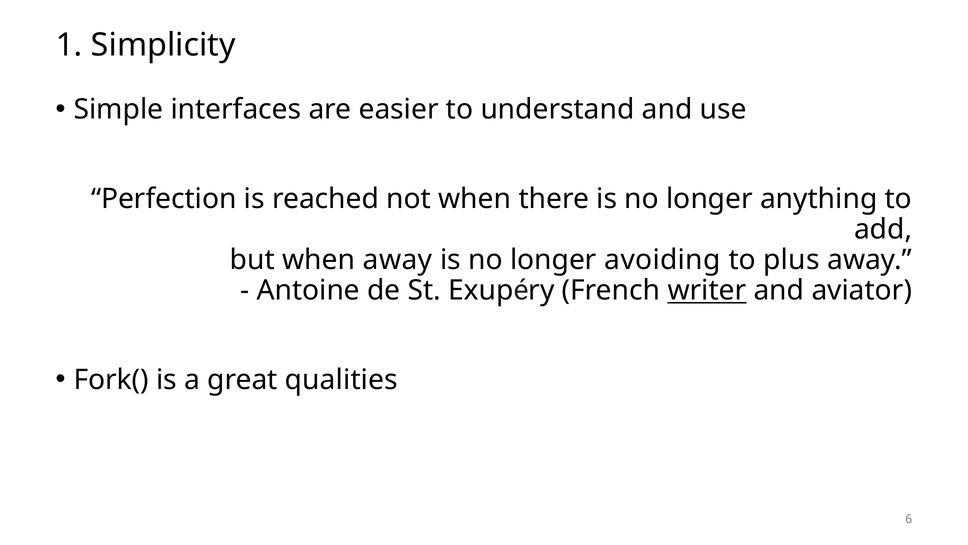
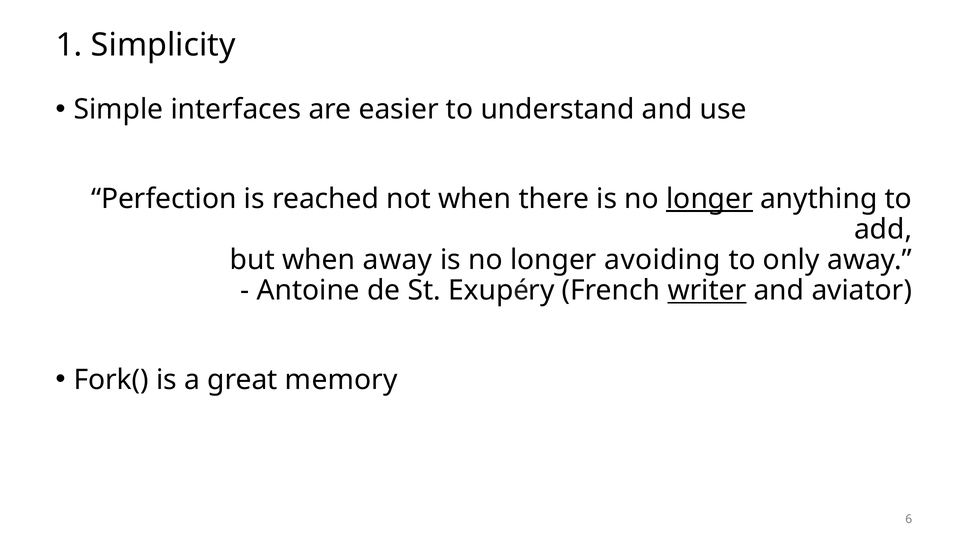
longer underline: none -> present (710, 199)
plus: plus -> only (791, 260)
qualities: qualities -> memory (341, 379)
